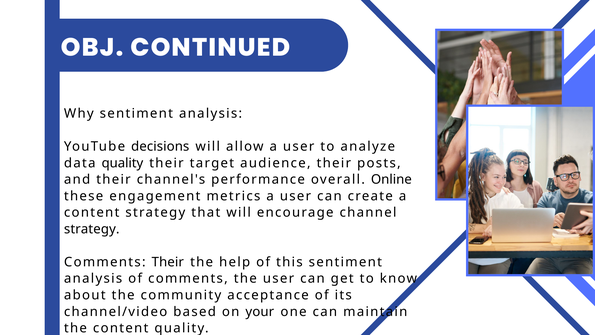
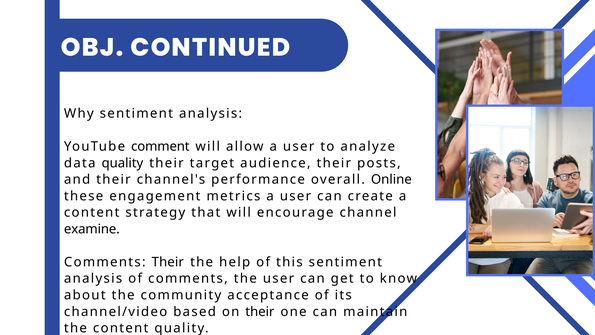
decisions: decisions -> comment (160, 146)
strategy: strategy -> examine (92, 229)
on your: your -> their (260, 311)
